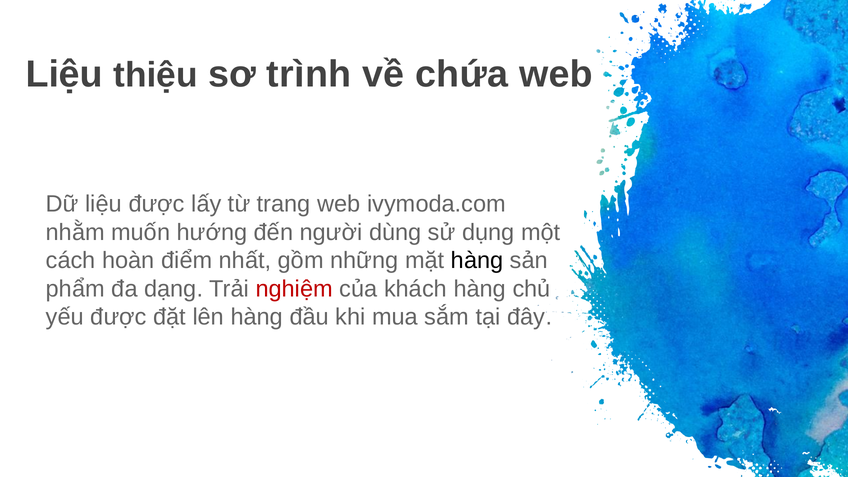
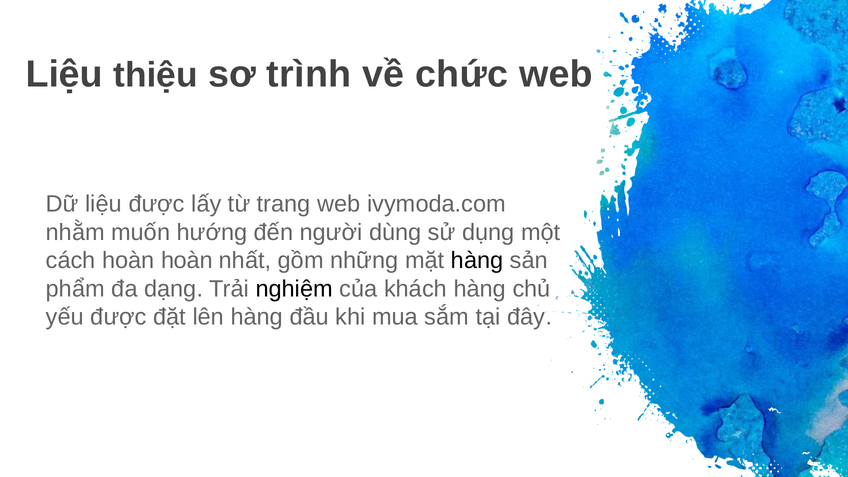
chứa: chứa -> chức (462, 74)
hoàn điểm: điểm -> hoàn (187, 261)
nghiệm colour: red -> black (294, 289)
